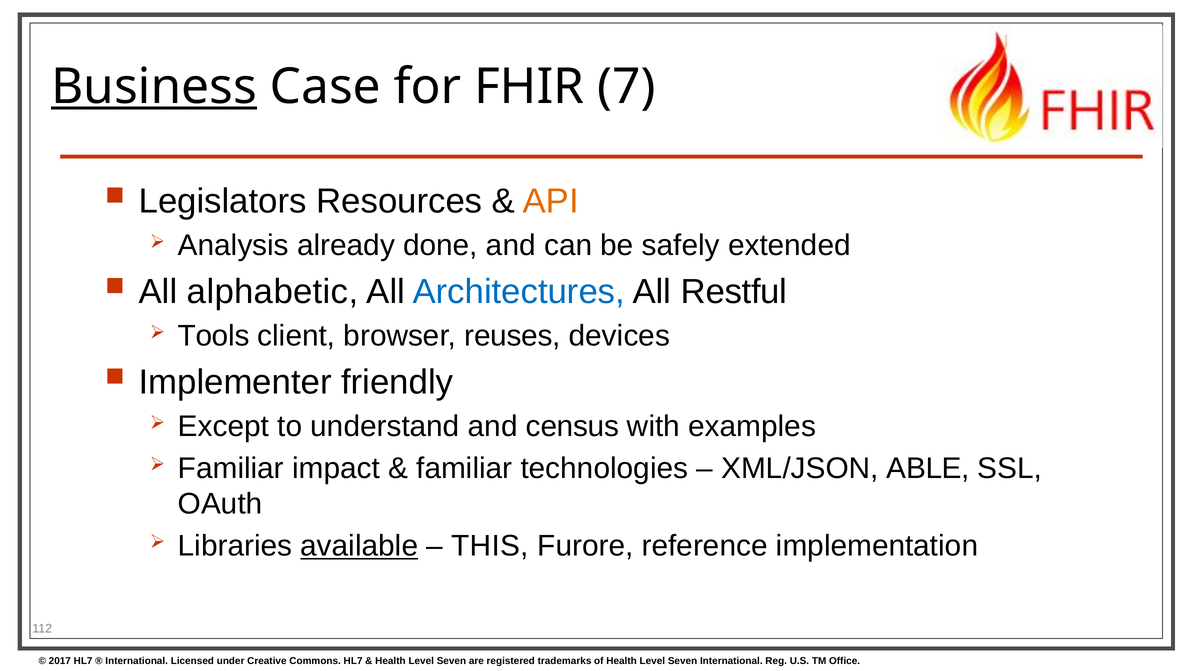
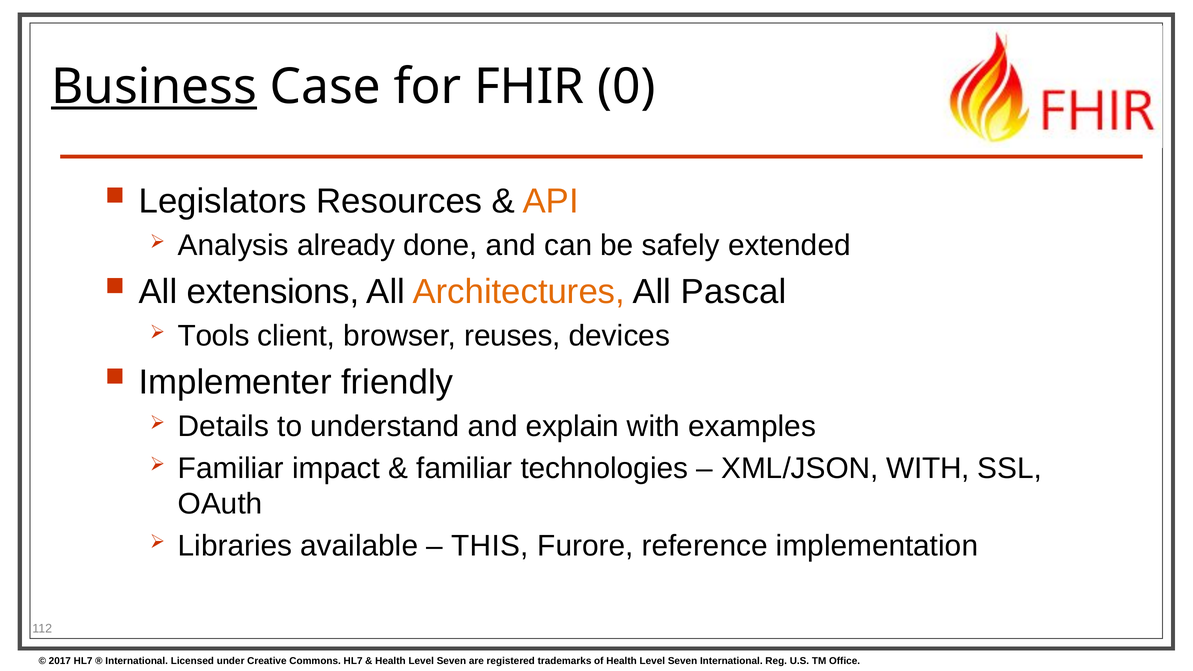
7: 7 -> 0 (626, 87)
alphabetic: alphabetic -> extensions (273, 292)
Architectures colour: blue -> orange (519, 292)
Restful: Restful -> Pascal (734, 292)
Except: Except -> Details (223, 427)
census: census -> explain (572, 427)
XML/JSON ABLE: ABLE -> WITH (928, 468)
available underline: present -> none (359, 546)
